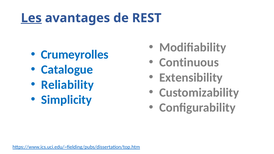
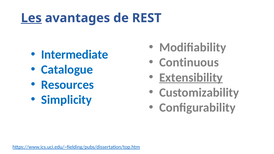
Crumeyrolles: Crumeyrolles -> Intermediate (75, 55)
Extensibility underline: none -> present (191, 78)
Reliability: Reliability -> Resources (68, 85)
